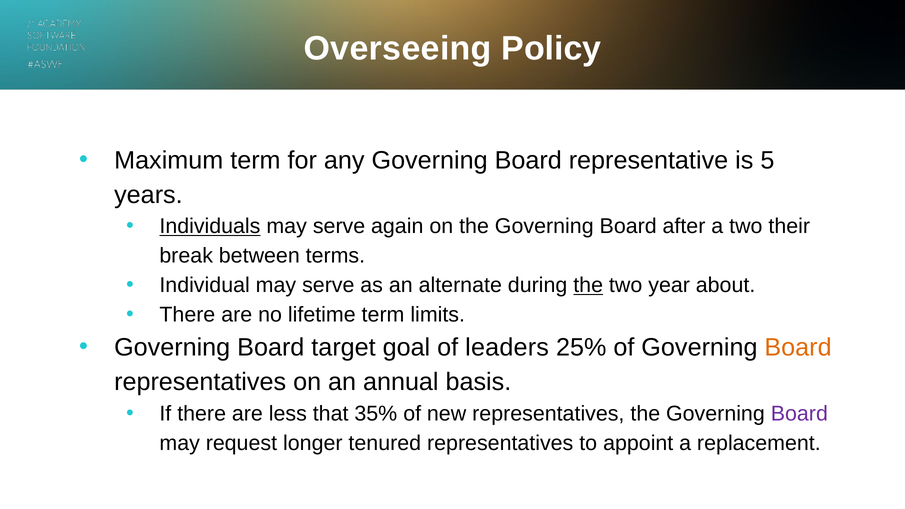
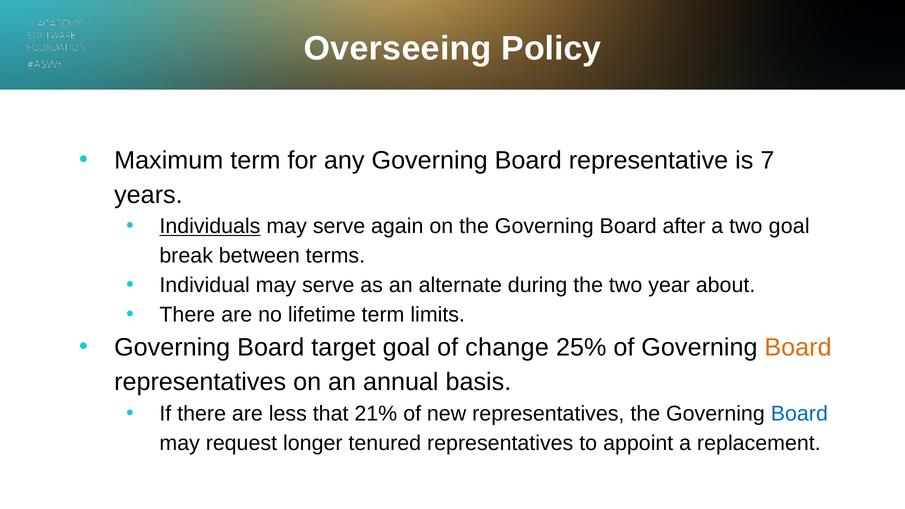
5: 5 -> 7 (767, 160)
two their: their -> goal (789, 226)
the underline: present -> none (588, 285)
leaders: leaders -> change (507, 348)
35%: 35% -> 21% (376, 414)
Board colour: purple -> blue (799, 414)
